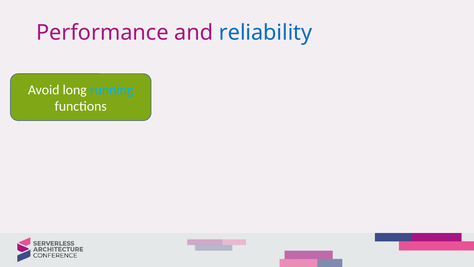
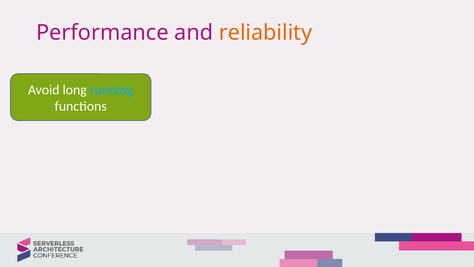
reliability colour: blue -> orange (266, 33)
